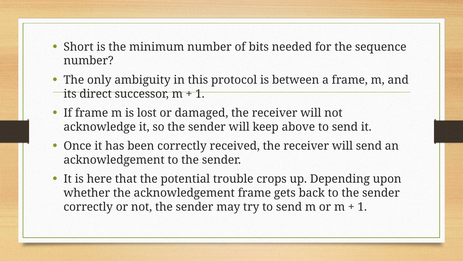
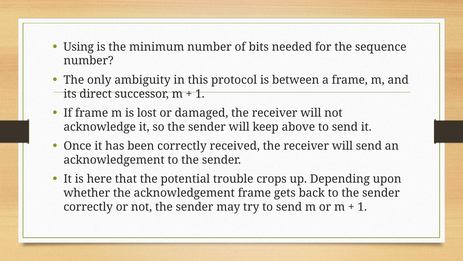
Short: Short -> Using (79, 47)
